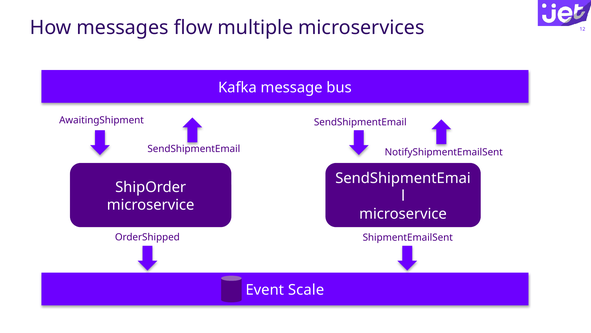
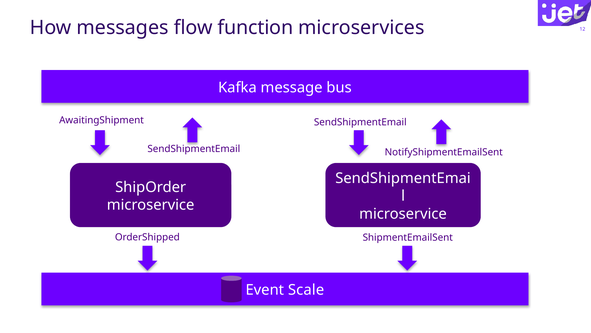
multiple: multiple -> function (255, 28)
